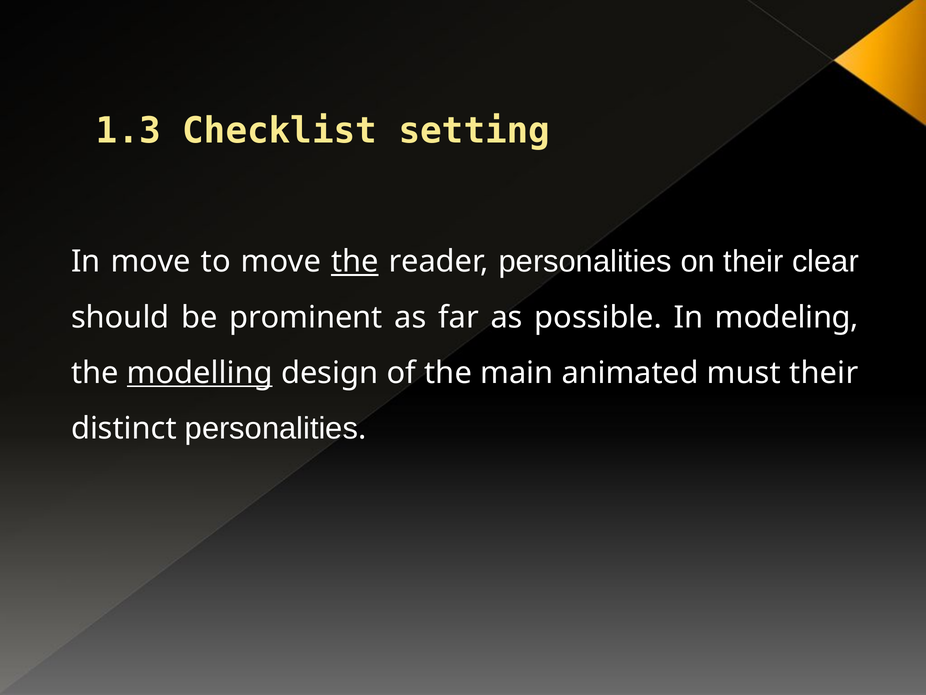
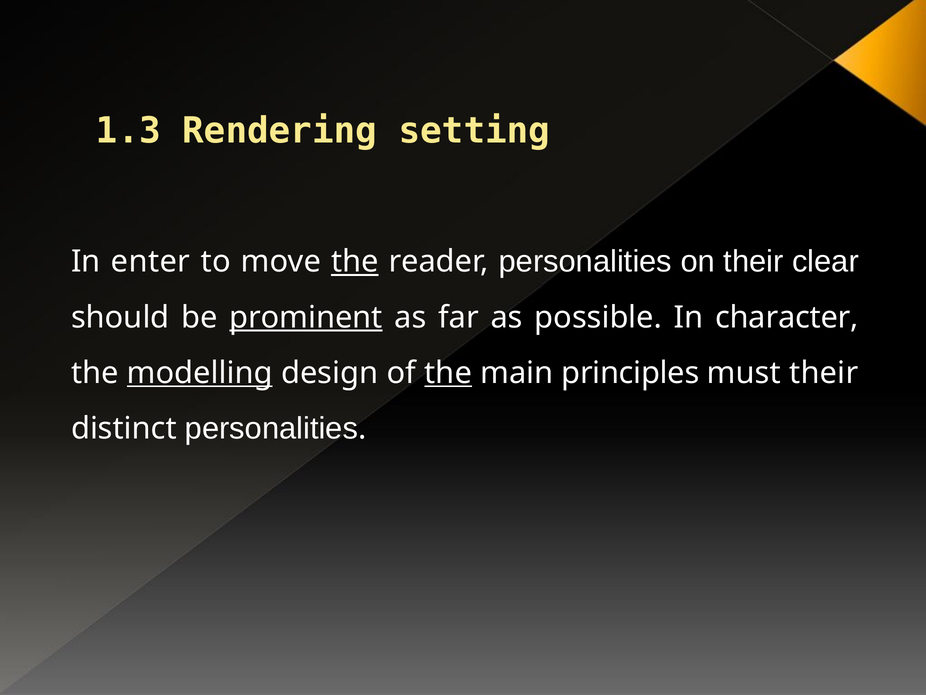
Checklist: Checklist -> Rendering (280, 131)
In move: move -> enter (151, 262)
prominent underline: none -> present (306, 317)
modeling: modeling -> character (787, 317)
the underline: none -> present (448, 373)
animated: animated -> principles (630, 373)
